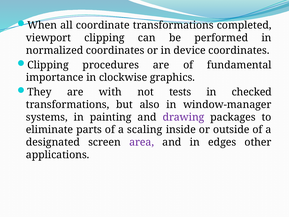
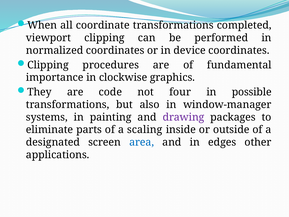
with: with -> code (110, 92)
tests: tests -> four (180, 92)
checked: checked -> possible (252, 92)
area colour: purple -> blue (142, 142)
